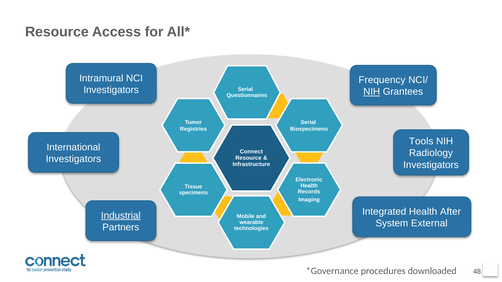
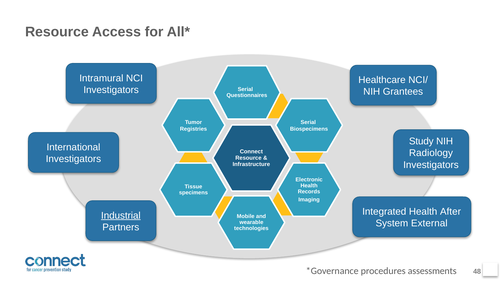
Frequency: Frequency -> Healthcare (382, 80)
NIH underline: present -> none (372, 92)
Tools: Tools -> Study (421, 142)
downloaded: downloaded -> assessments (432, 271)
